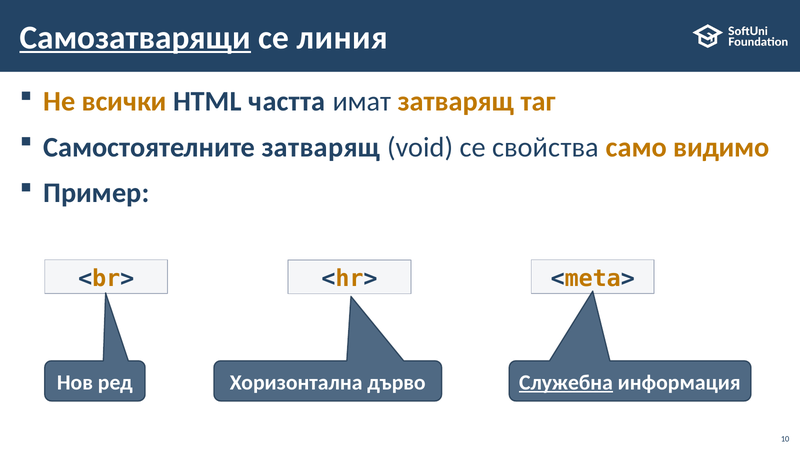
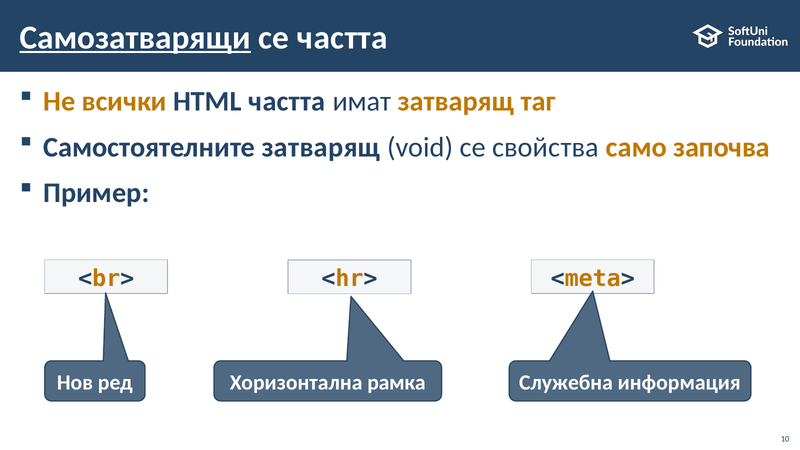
се линия: линия -> частта (342, 38)
видимо: видимо -> започва (721, 147)
дърво: дърво -> рамка (396, 382)
Служебна underline: present -> none (566, 382)
